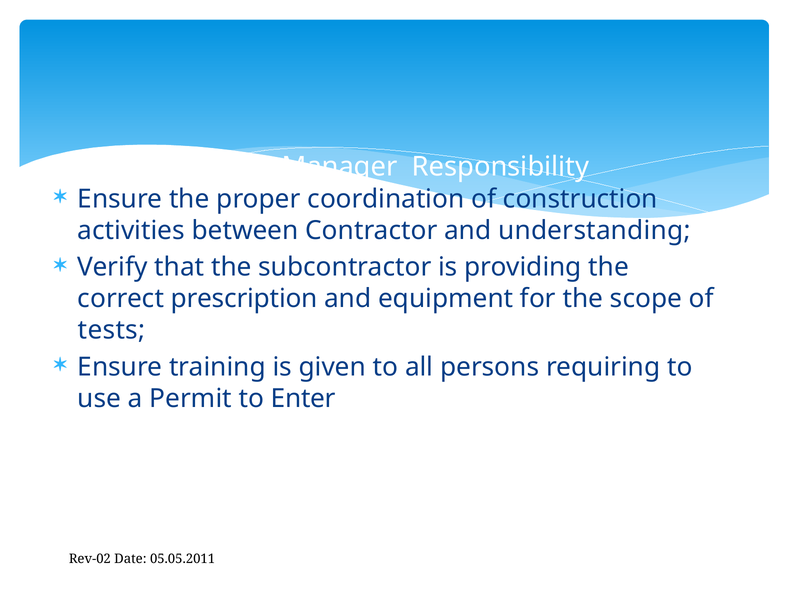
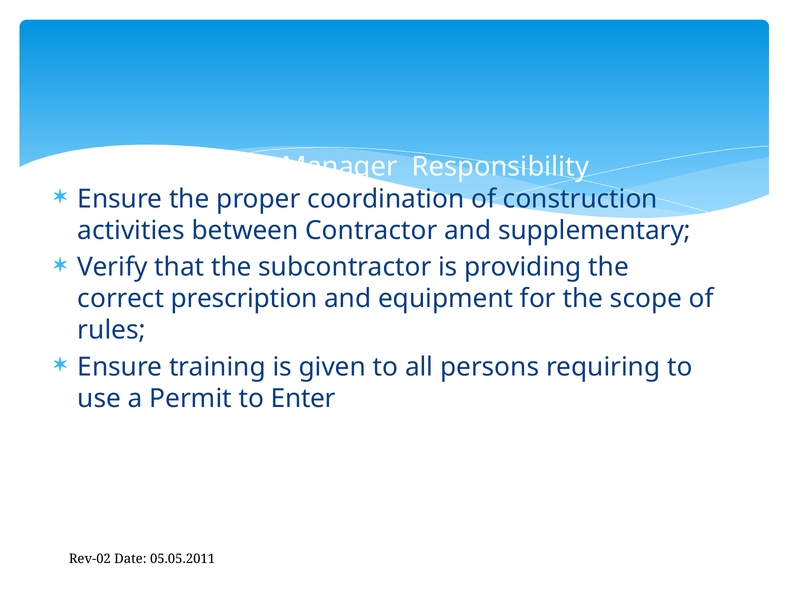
understanding: understanding -> supplementary (595, 230)
tests: tests -> rules (112, 330)
